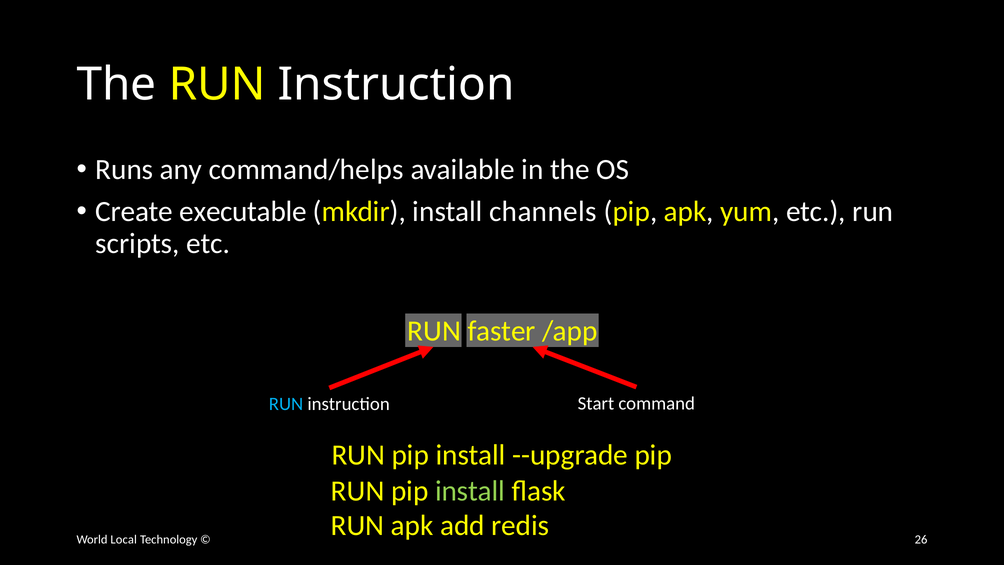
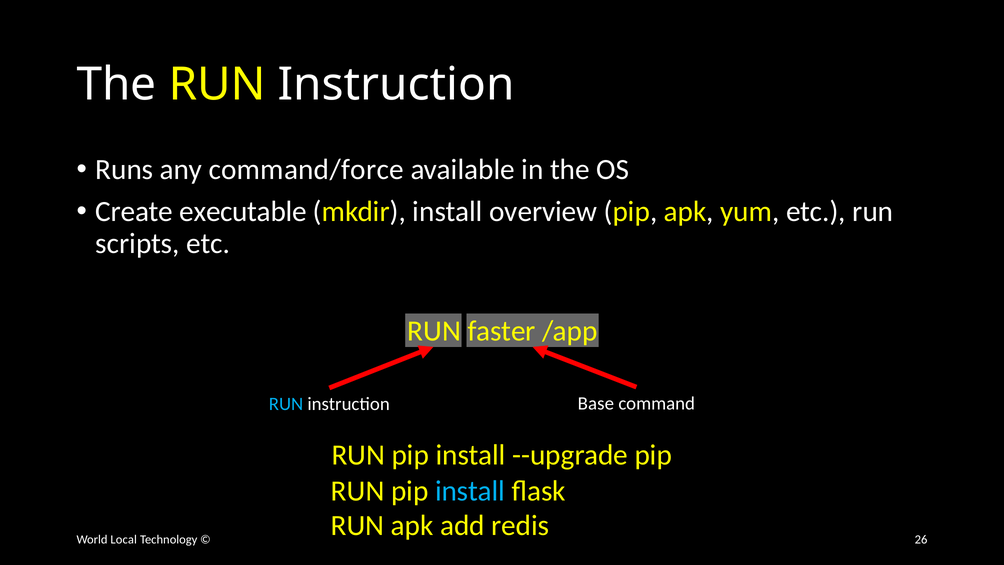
command/helps: command/helps -> command/force (306, 170)
channels: channels -> overview (543, 212)
Start: Start -> Base (596, 403)
install colour: light green -> light blue (470, 491)
